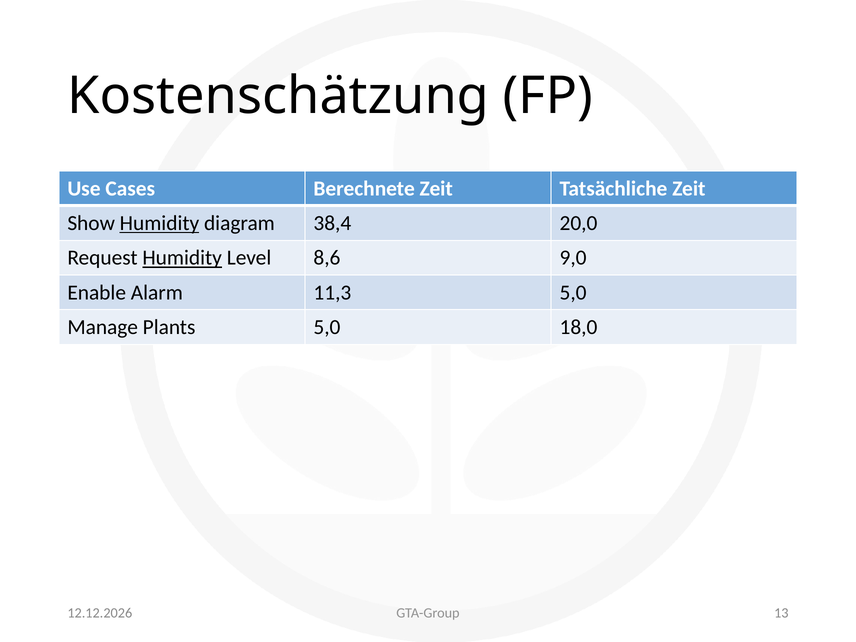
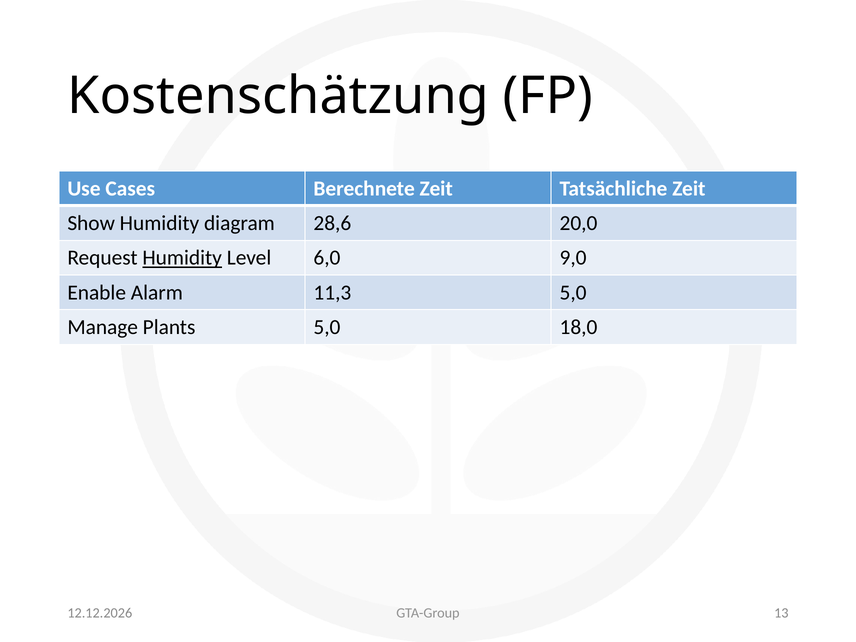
Humidity underline: present -> none (159, 223)
38,4: 38,4 -> 28,6 (332, 223)
8,6: 8,6 -> 6,0 (327, 258)
